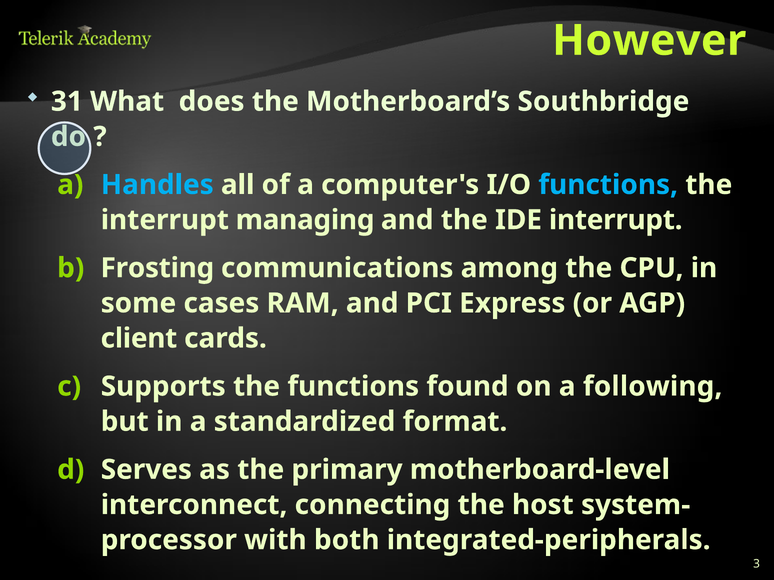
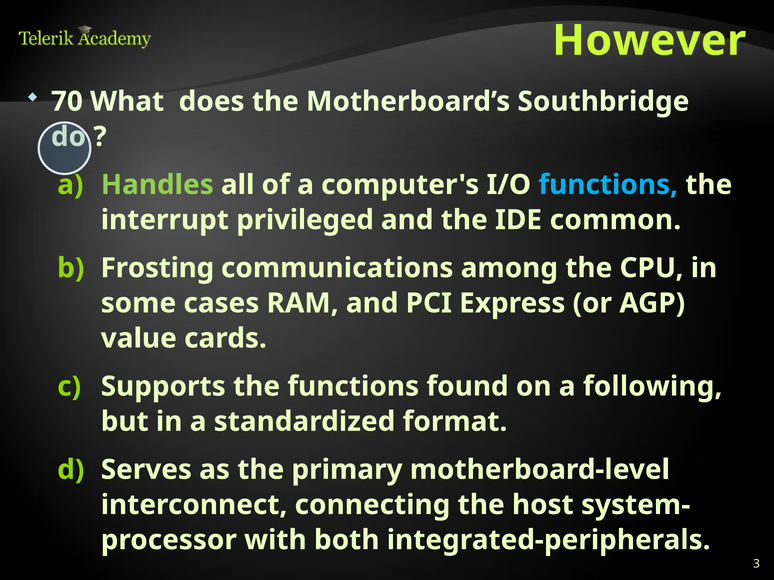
31: 31 -> 70 (67, 102)
Handles colour: light blue -> light green (157, 185)
managing: managing -> privileged (305, 220)
IDE interrupt: interrupt -> common (615, 220)
client: client -> value (139, 339)
